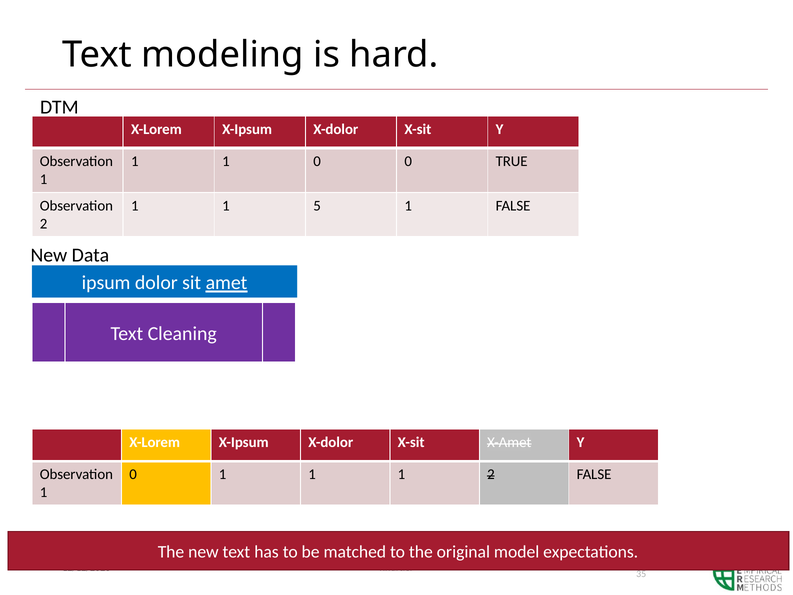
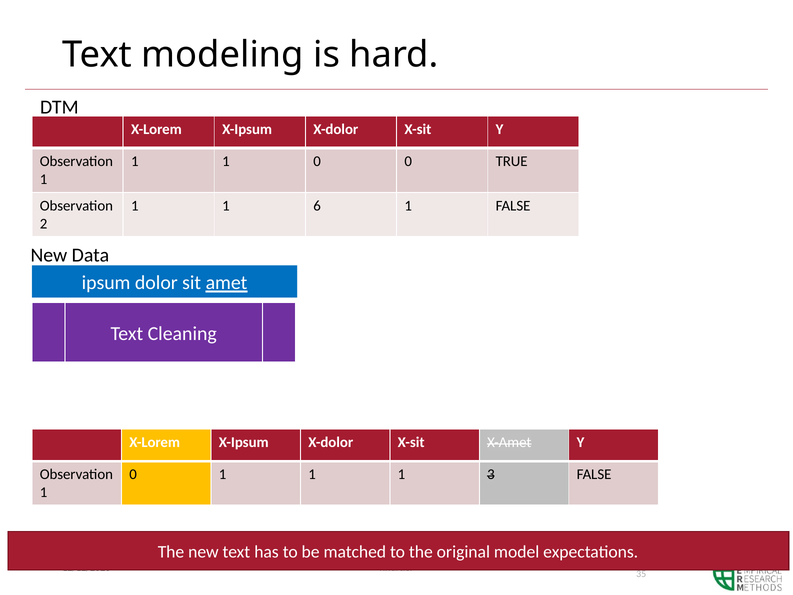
5: 5 -> 6 (317, 206)
1 2: 2 -> 3 (491, 474)
